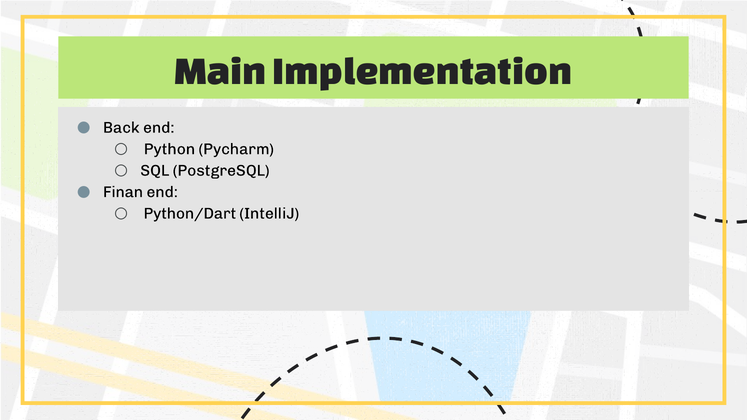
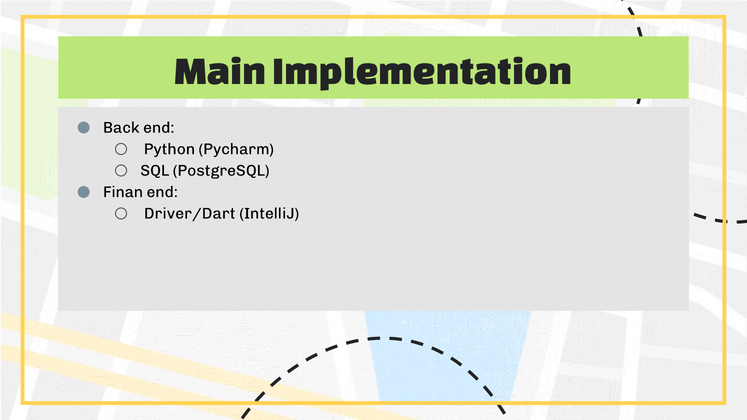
Python/Dart: Python/Dart -> Driver/Dart (190, 214)
